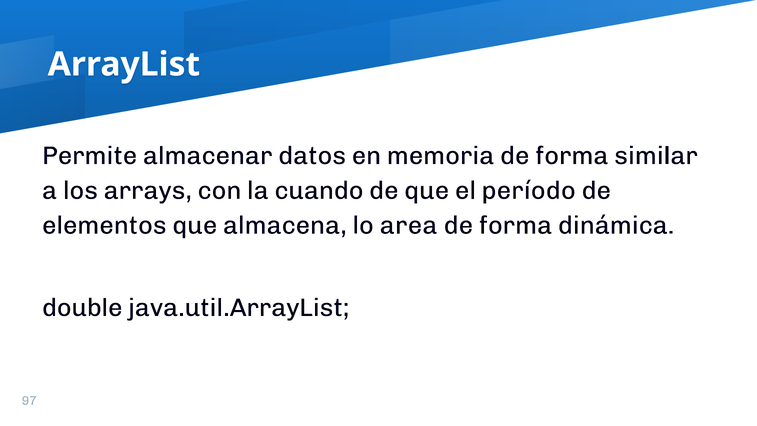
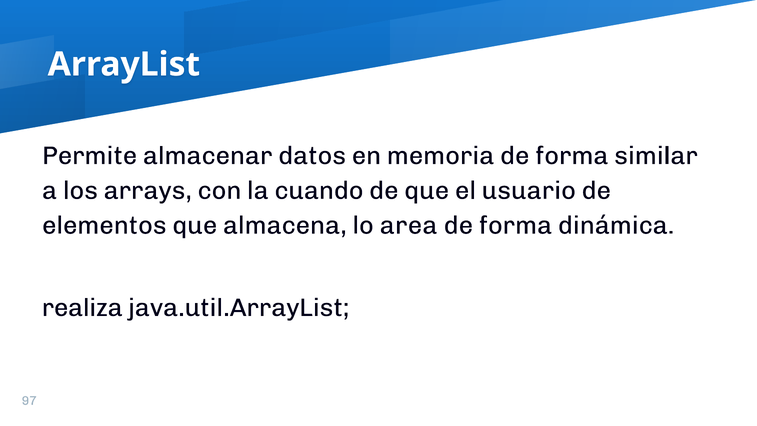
período: período -> usuario (529, 190)
double: double -> realiza (82, 307)
